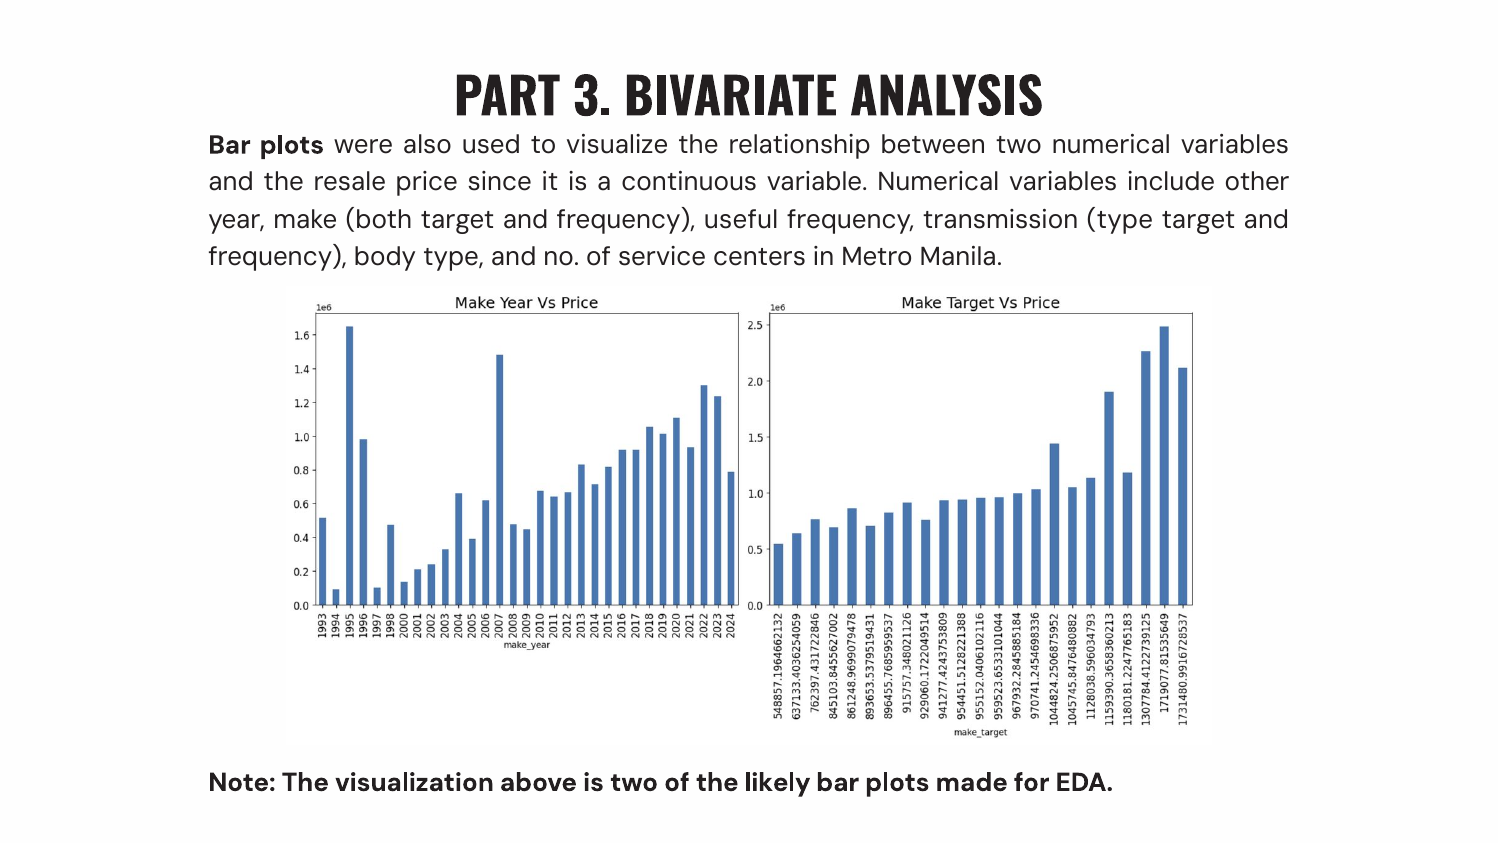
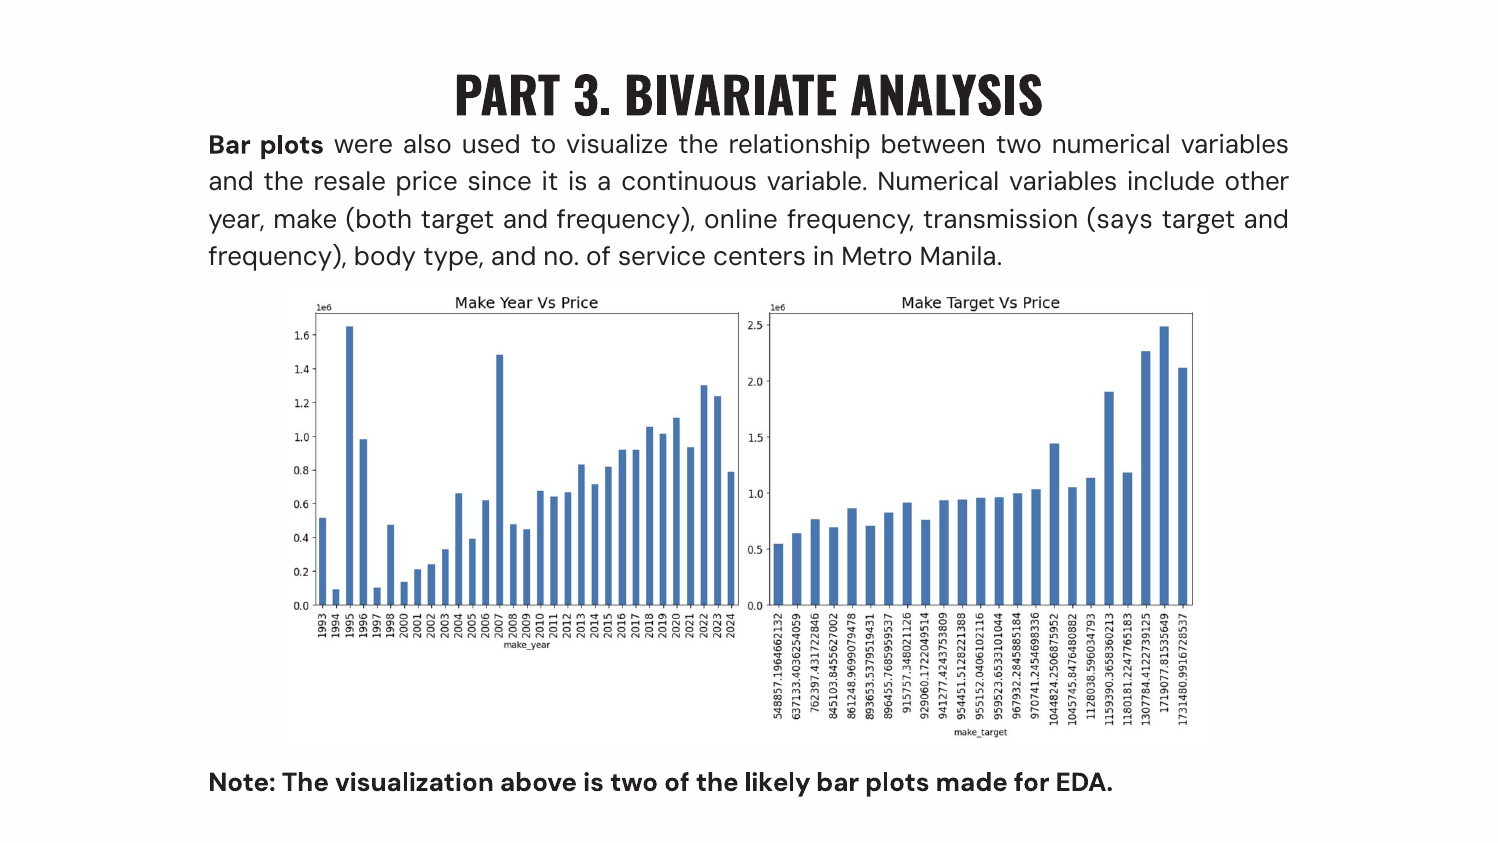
useful: useful -> online (741, 220)
transmission type: type -> says (1120, 220)
